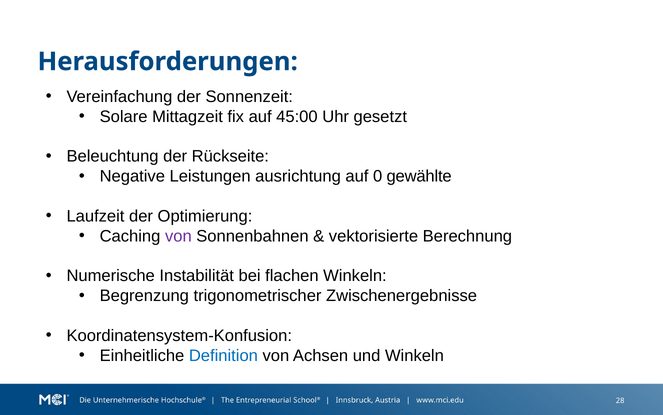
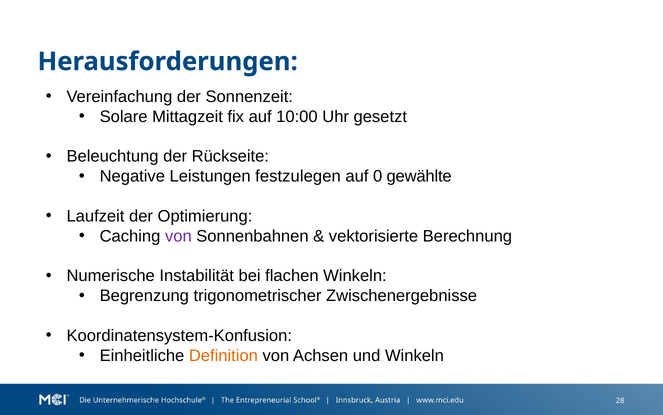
45:00: 45:00 -> 10:00 (297, 116)
ausrichtung: ausrichtung -> festzulegen (298, 176)
Definition colour: blue -> orange (223, 355)
